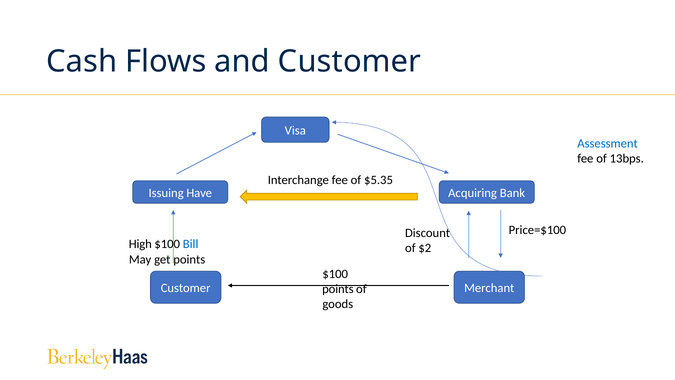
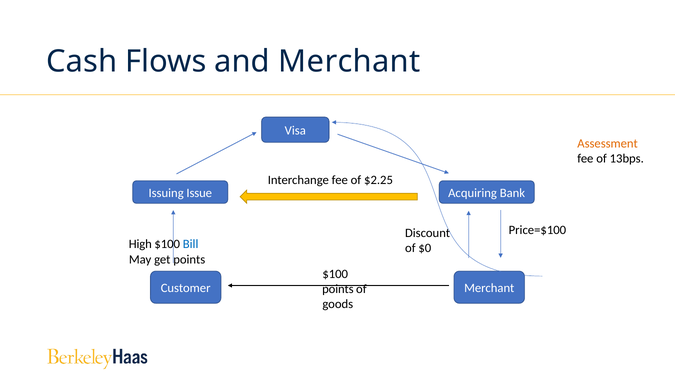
and Customer: Customer -> Merchant (349, 62)
Assessment colour: blue -> orange (608, 143)
$5.35: $5.35 -> $2.25 (379, 180)
Have: Have -> Issue (199, 193)
$2: $2 -> $0 (425, 248)
